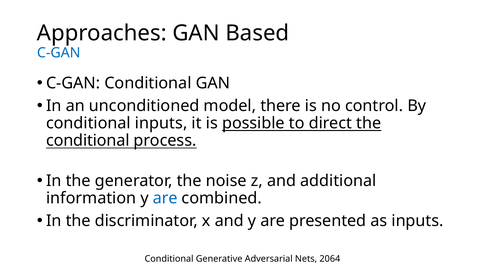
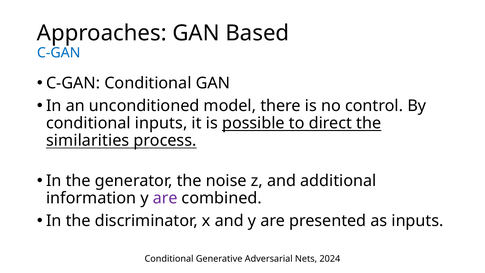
conditional: conditional -> similarities (88, 141)
are colour: blue -> purple (165, 198)
2064: 2064 -> 2024 (330, 259)
